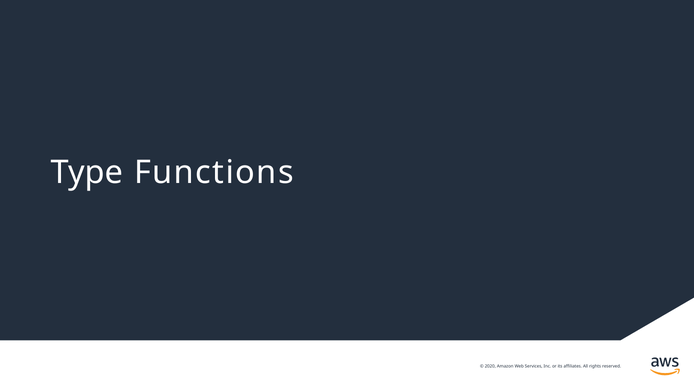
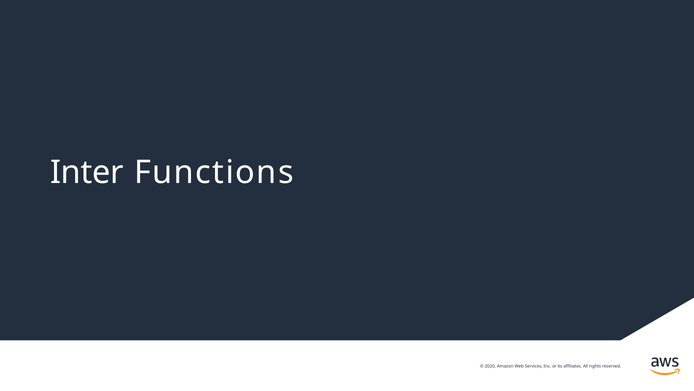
Type: Type -> Inter (87, 172)
